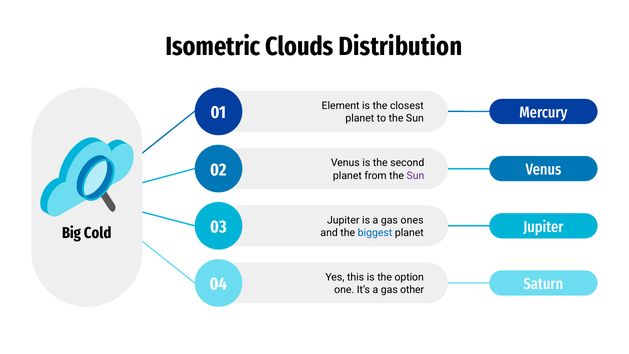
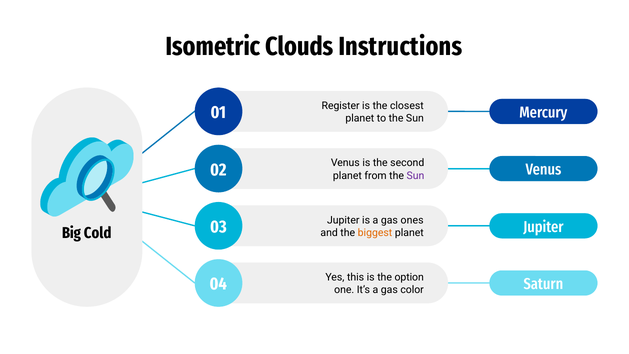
Distribution: Distribution -> Instructions (400, 47)
Element: Element -> Register (341, 106)
biggest colour: blue -> orange (375, 233)
other: other -> color (412, 290)
